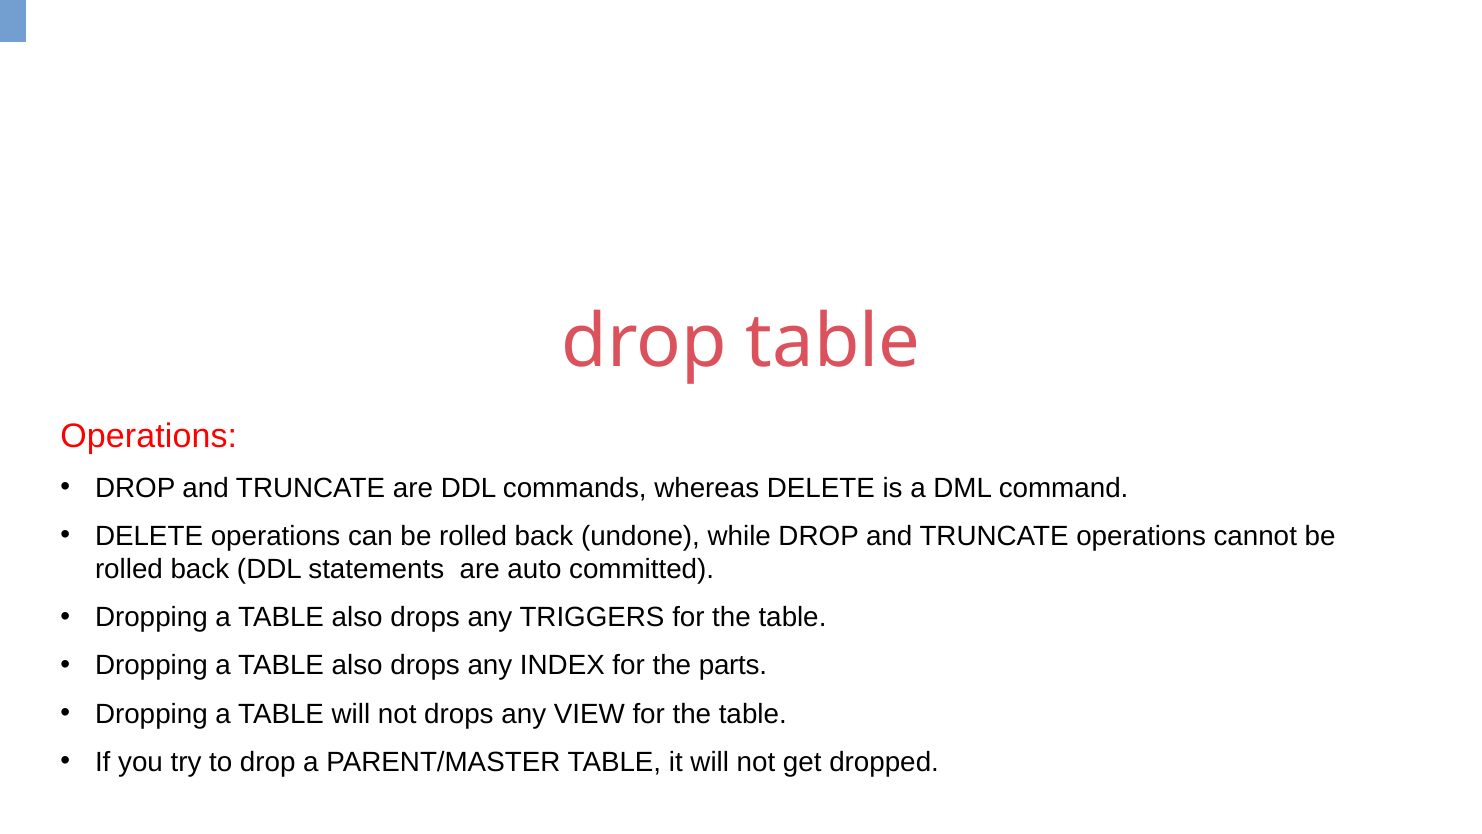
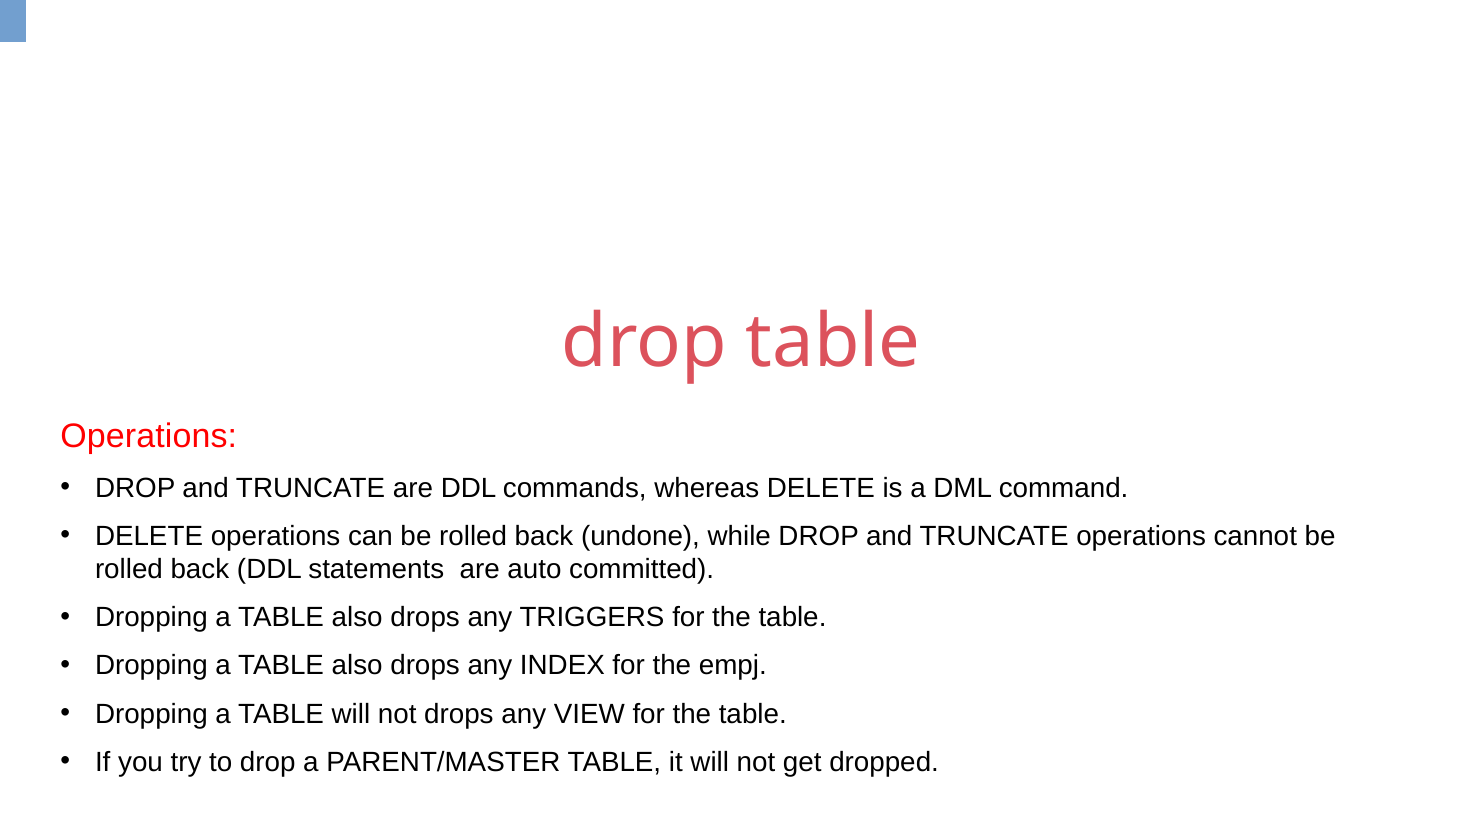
parts: parts -> empj (733, 665)
